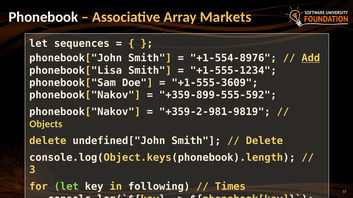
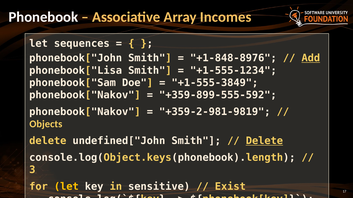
Markets: Markets -> Incomes (226, 17)
+1-554-8976: +1-554-8976 -> +1-848-8976 (233, 58)
+1-555-3609: +1-555-3609 -> +1-555-3849 (215, 83)
Delete underline: none -> present (264, 141)
let colour: light green -> yellow (66, 187)
following: following -> sensitive (159, 187)
Times: Times -> Exist (230, 187)
